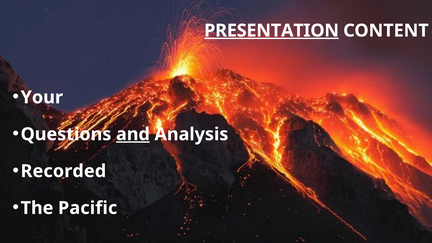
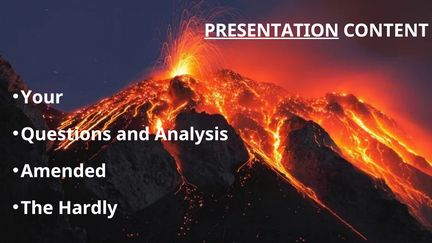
and underline: present -> none (133, 134)
Recorded: Recorded -> Amended (63, 171)
Pacific: Pacific -> Hardly (88, 208)
